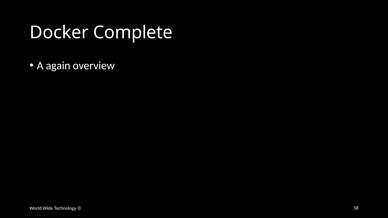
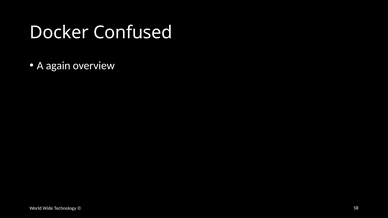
Complete: Complete -> Confused (133, 33)
